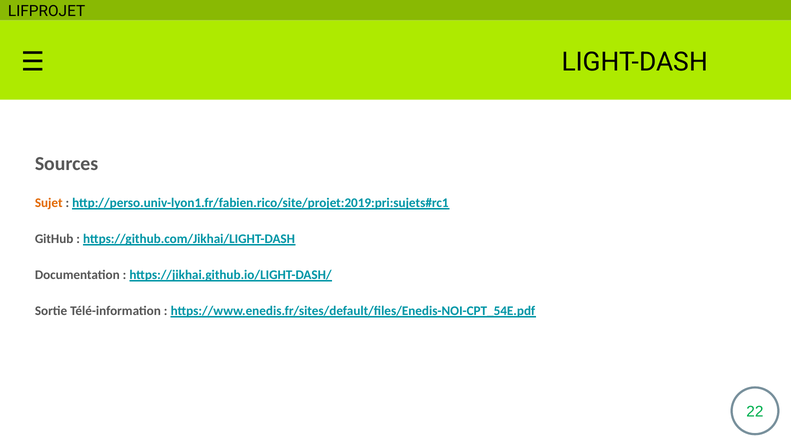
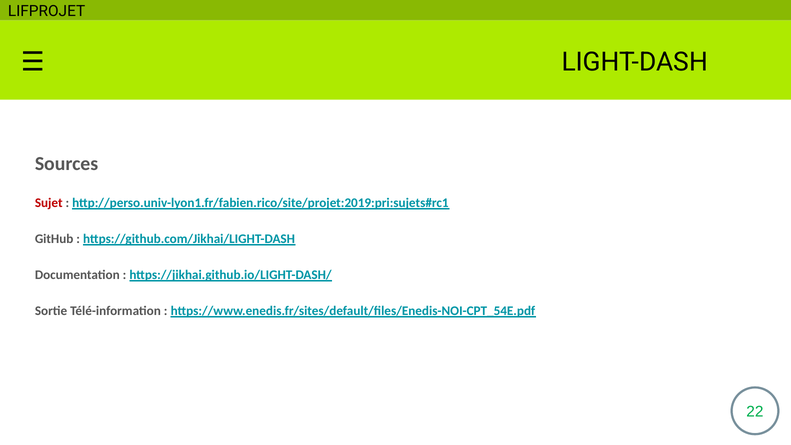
Sujet colour: orange -> red (49, 203)
